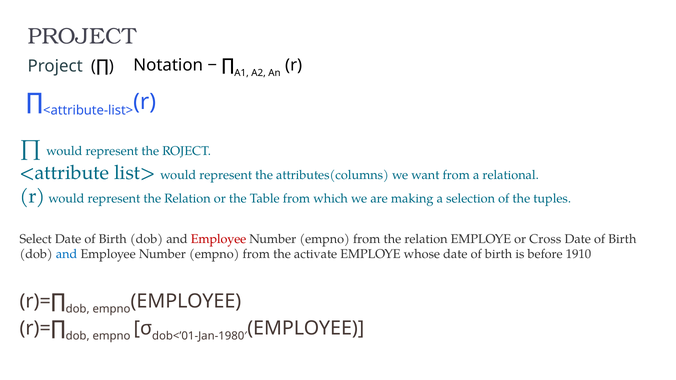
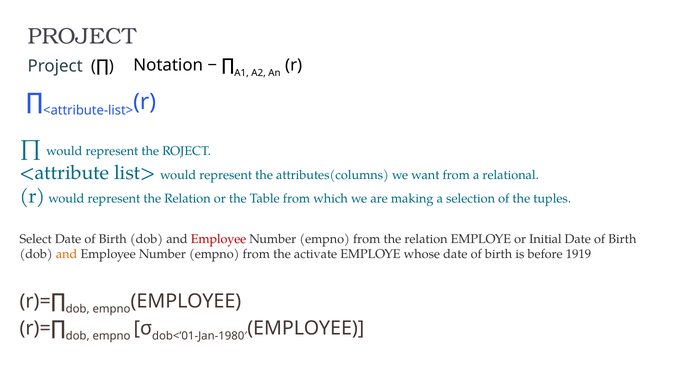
Cross: Cross -> Initial (545, 239)
and colour: blue -> orange (67, 254)
1910: 1910 -> 1919 (578, 254)
